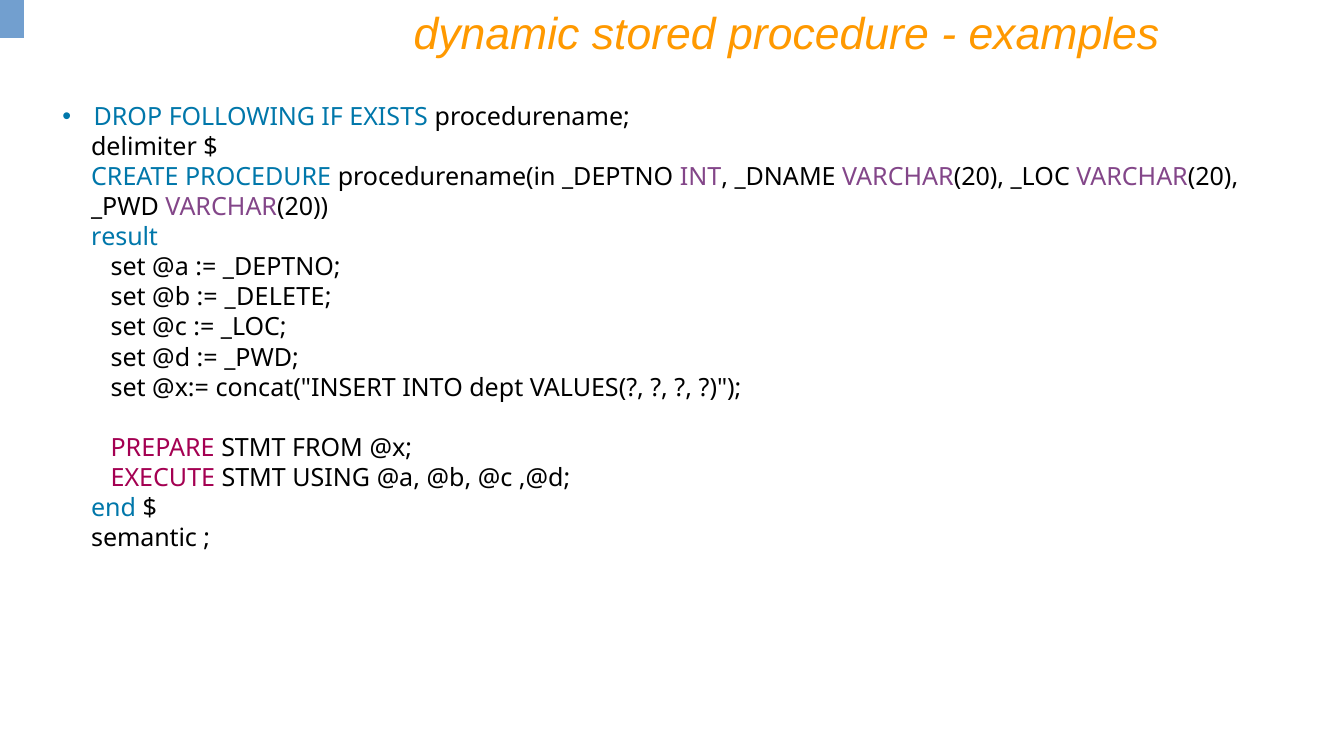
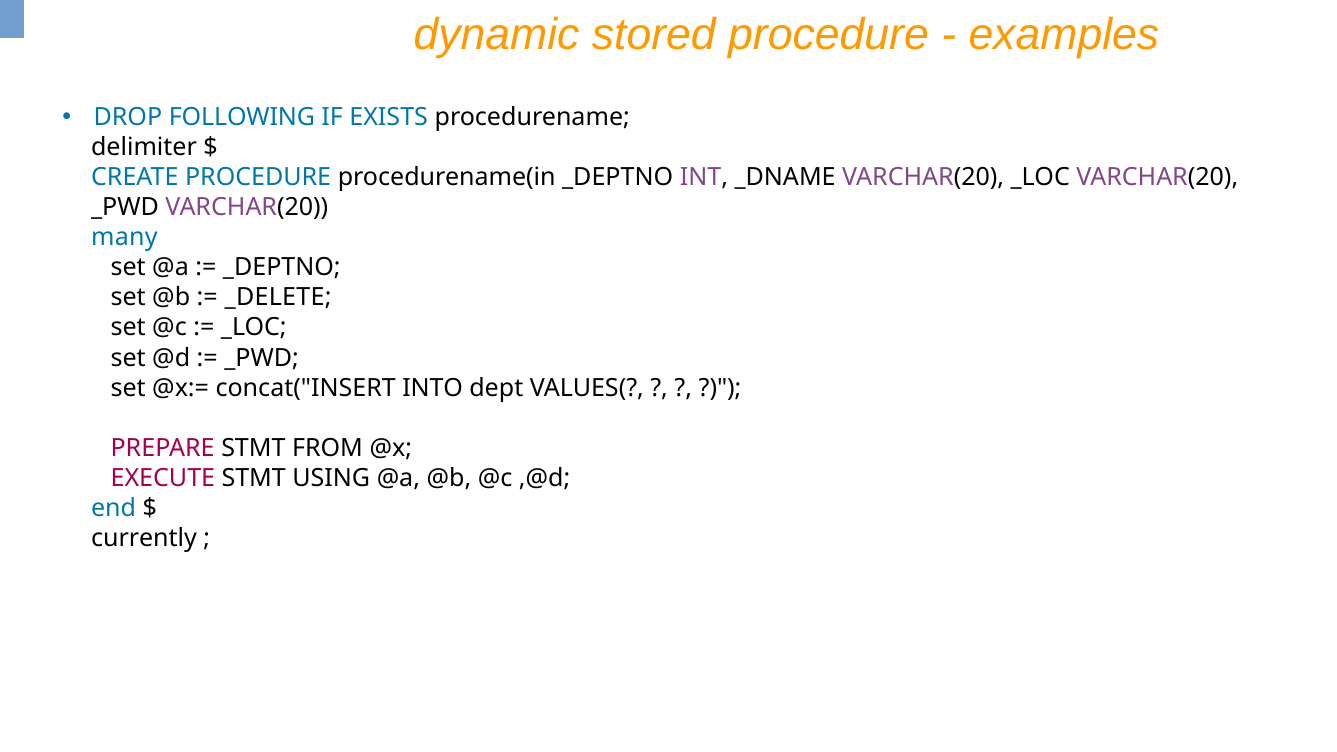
result: result -> many (124, 237)
semantic: semantic -> currently (144, 538)
